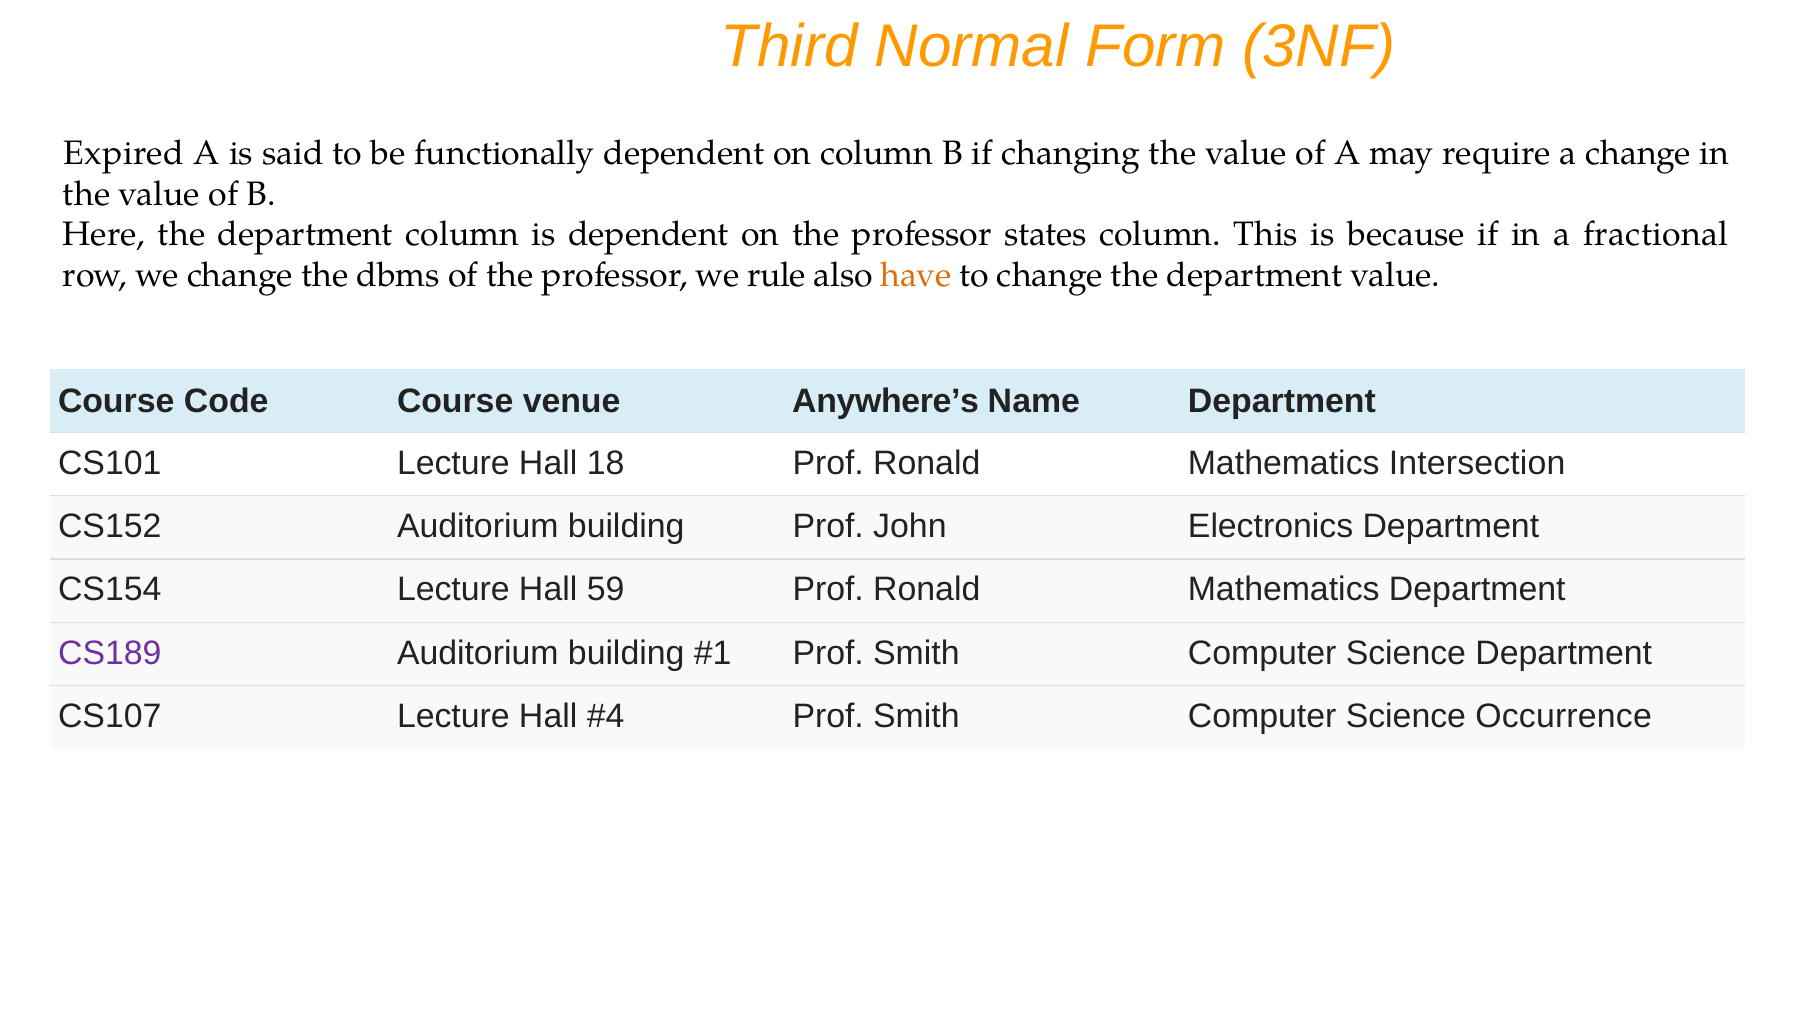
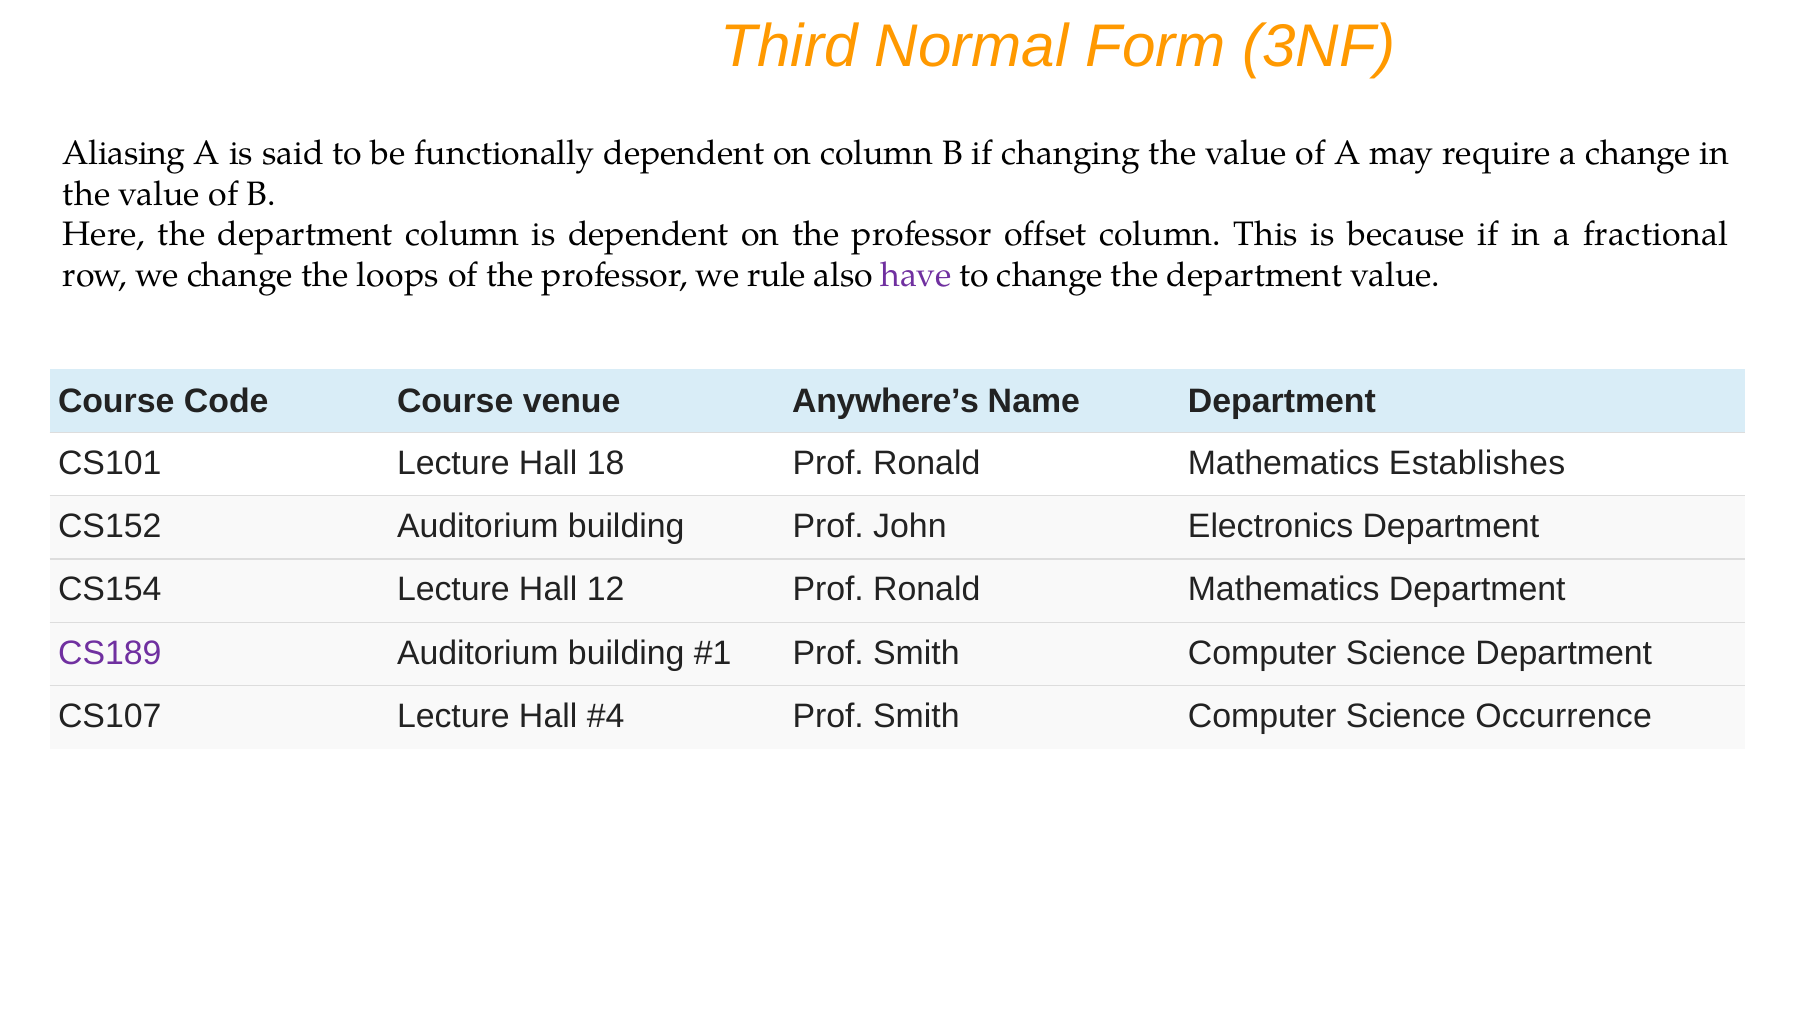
Expired: Expired -> Aliasing (124, 153)
states: states -> offset (1046, 235)
dbms: dbms -> loops (398, 275)
have colour: orange -> purple (916, 275)
Intersection: Intersection -> Establishes (1477, 463)
59: 59 -> 12 (606, 589)
